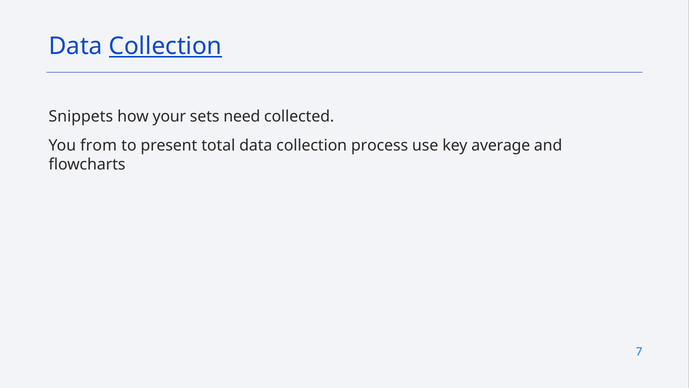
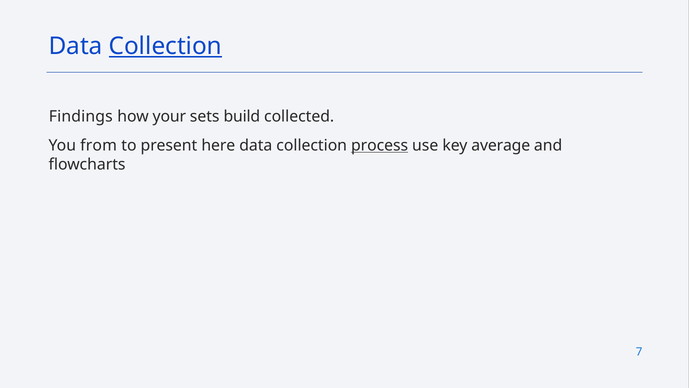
Snippets: Snippets -> Findings (81, 116)
need: need -> build (242, 116)
total: total -> here (218, 145)
process underline: none -> present (380, 145)
